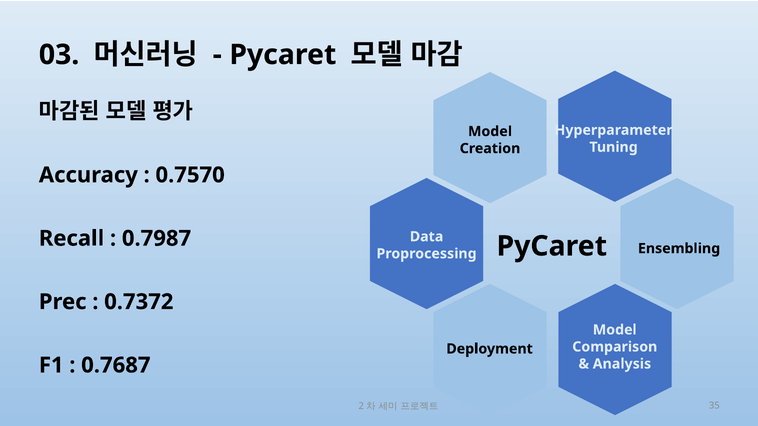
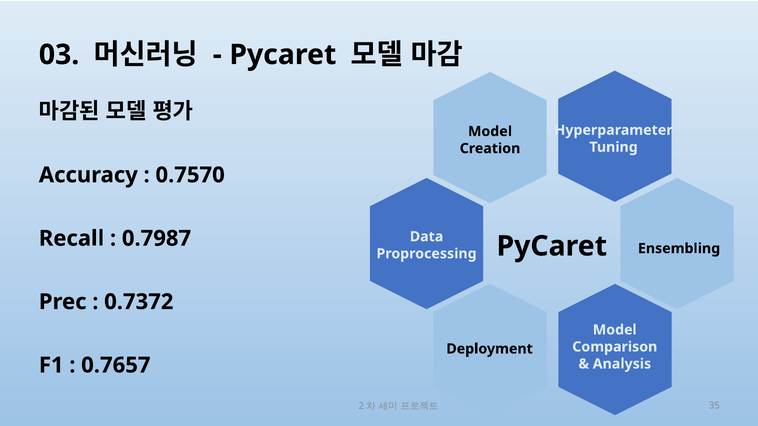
0.7687: 0.7687 -> 0.7657 (116, 366)
